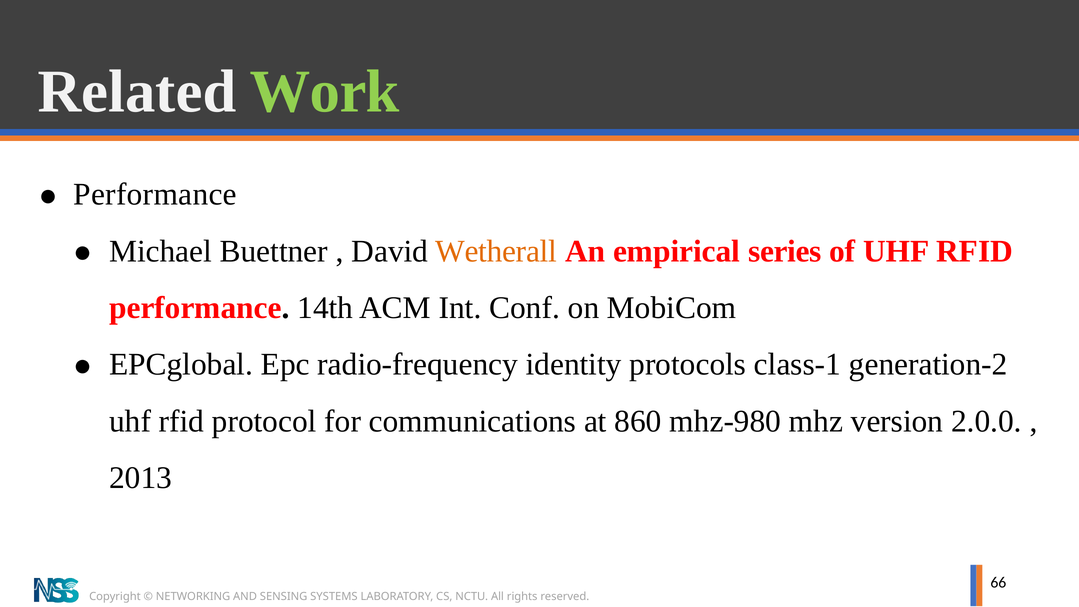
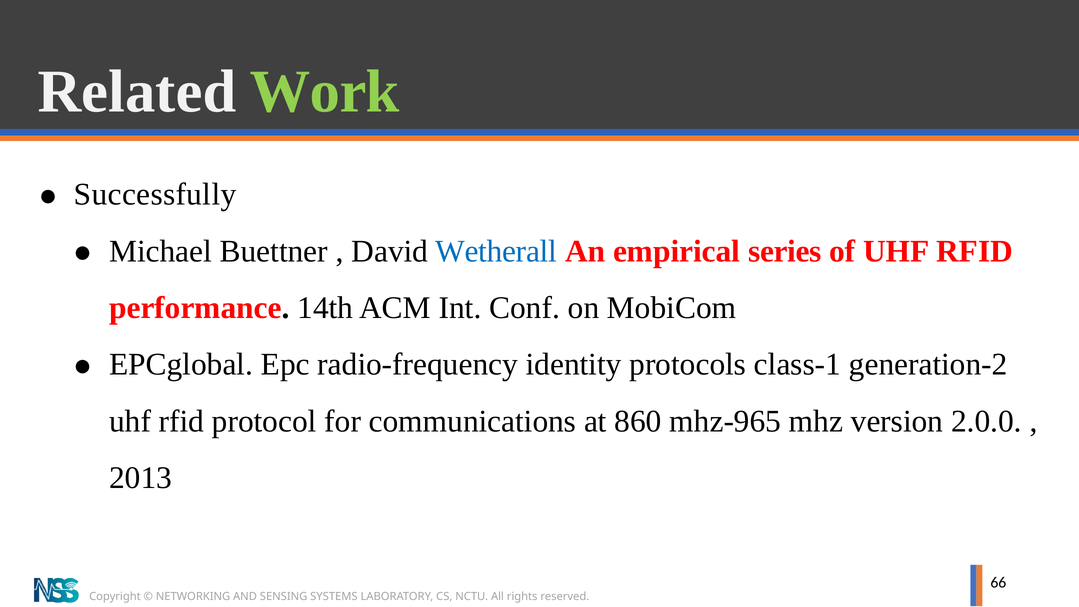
Performance: Performance -> Successfully (155, 194)
Wetherall colour: orange -> blue (496, 251)
mhz-980: mhz-980 -> mhz-965 (725, 421)
